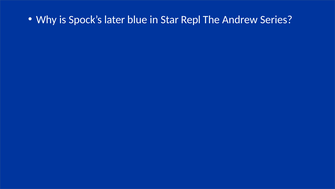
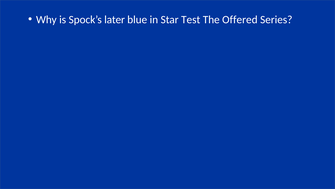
Repl: Repl -> Test (191, 20)
Andrew: Andrew -> Offered (240, 20)
